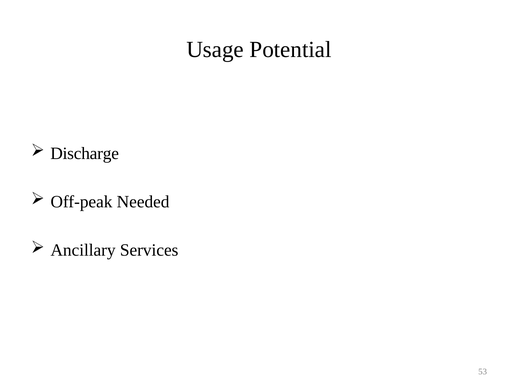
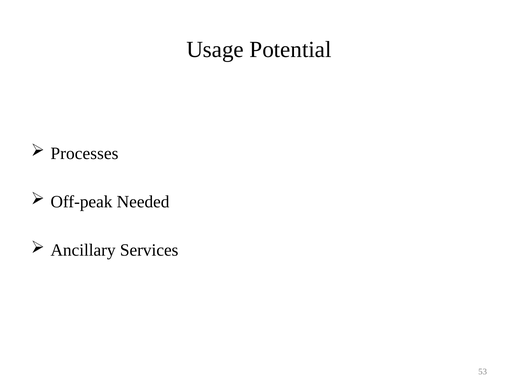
Discharge: Discharge -> Processes (84, 153)
